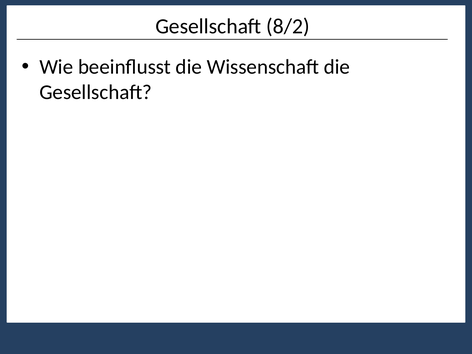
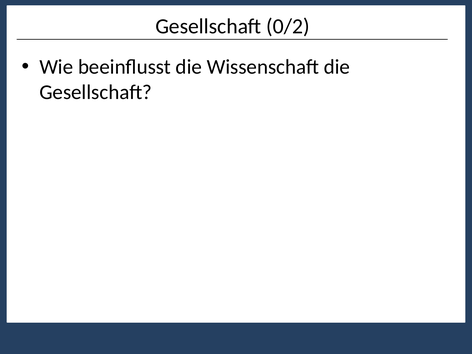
8/2: 8/2 -> 0/2 (288, 26)
